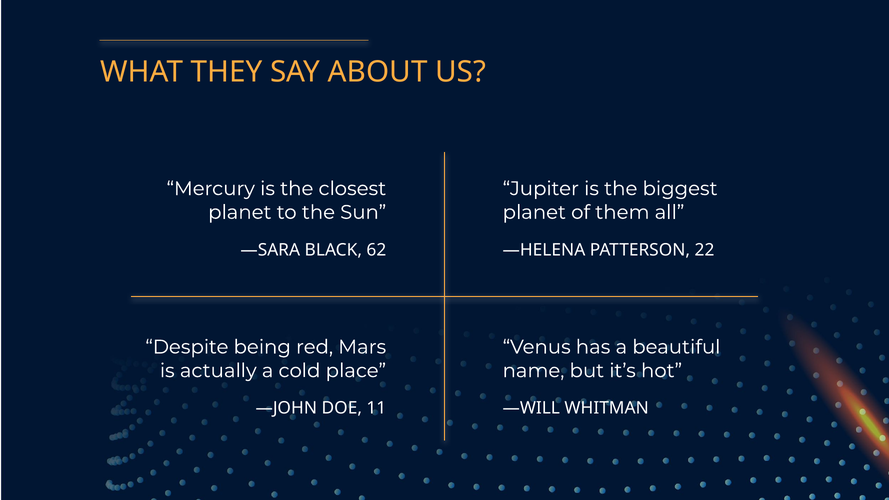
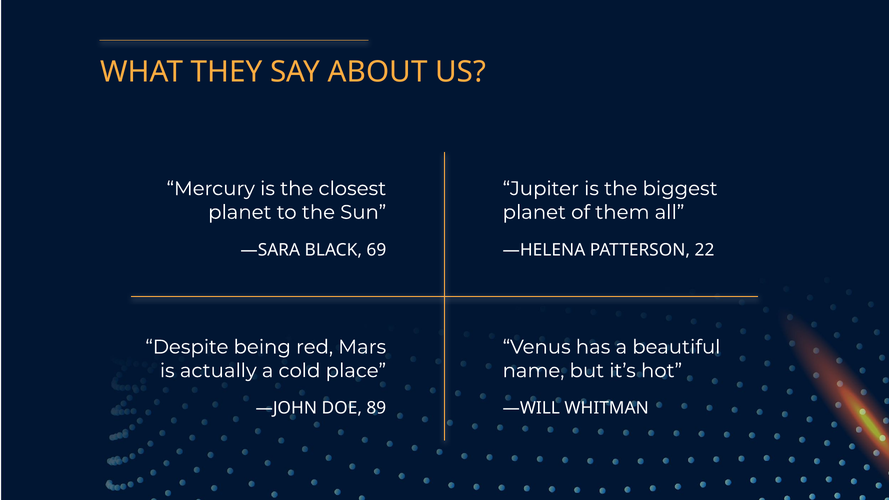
62: 62 -> 69 (376, 250)
11: 11 -> 89 (376, 408)
